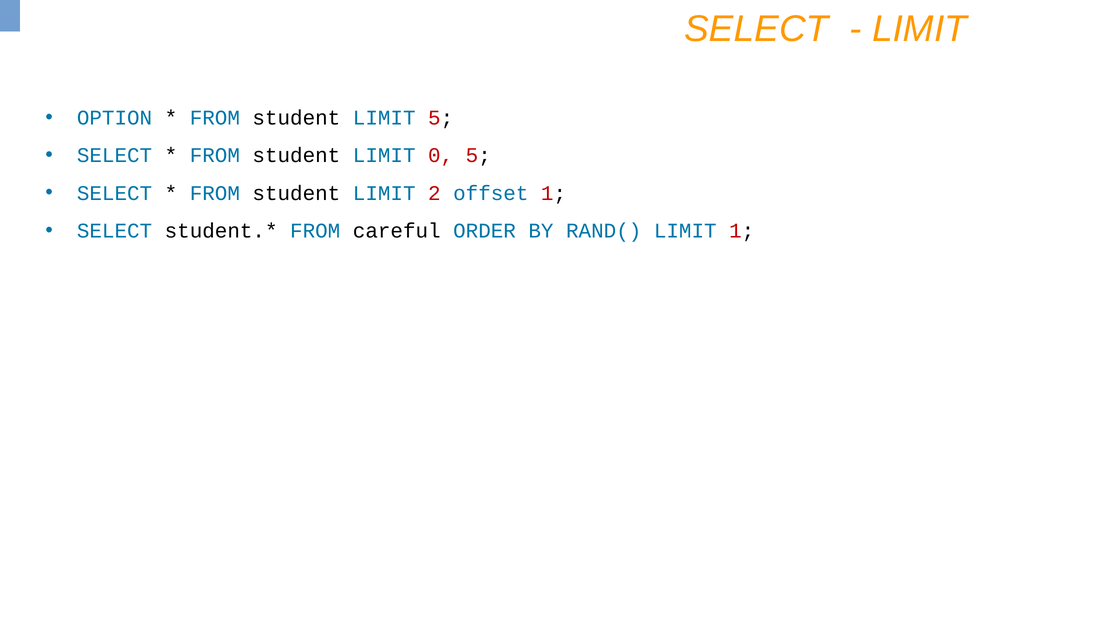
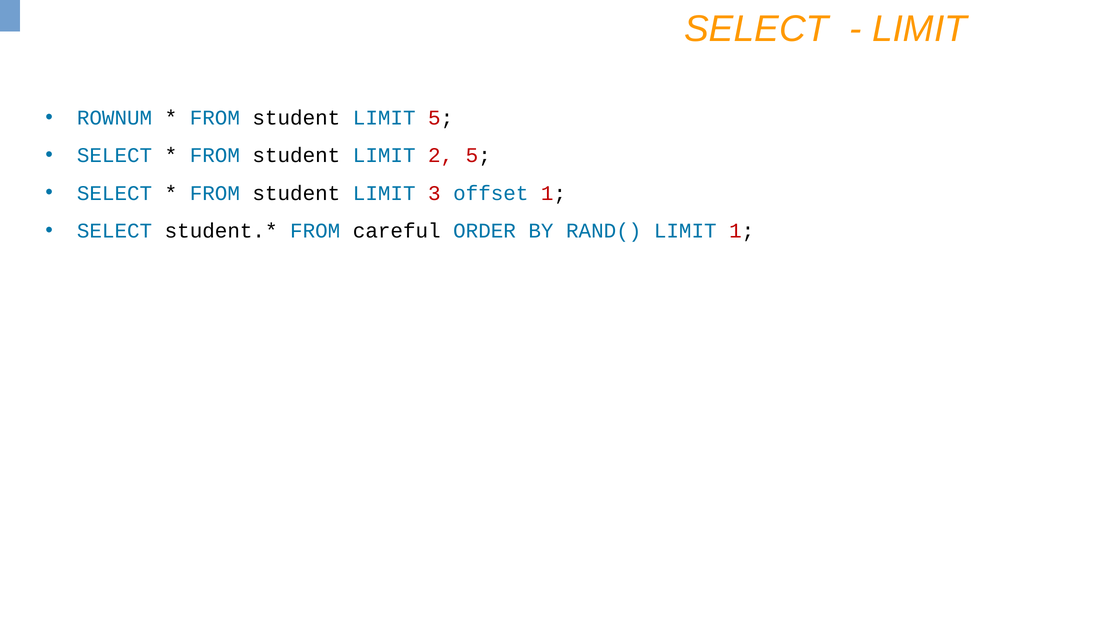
OPTION: OPTION -> ROWNUM (115, 118)
0: 0 -> 2 (441, 156)
2: 2 -> 3 (434, 193)
